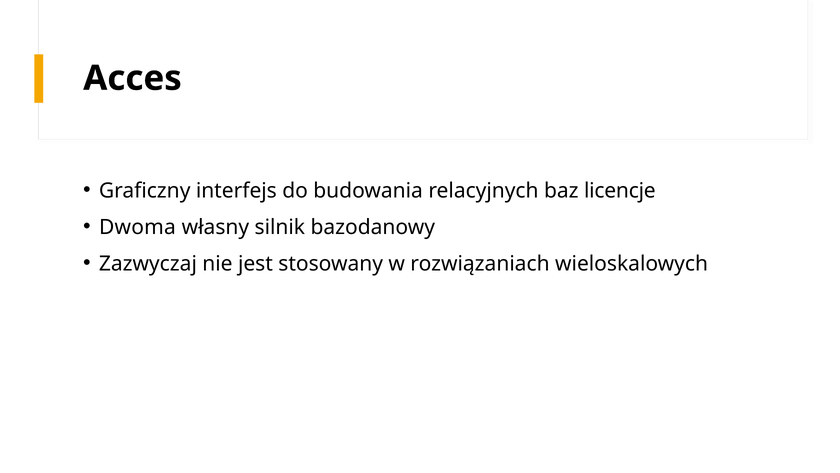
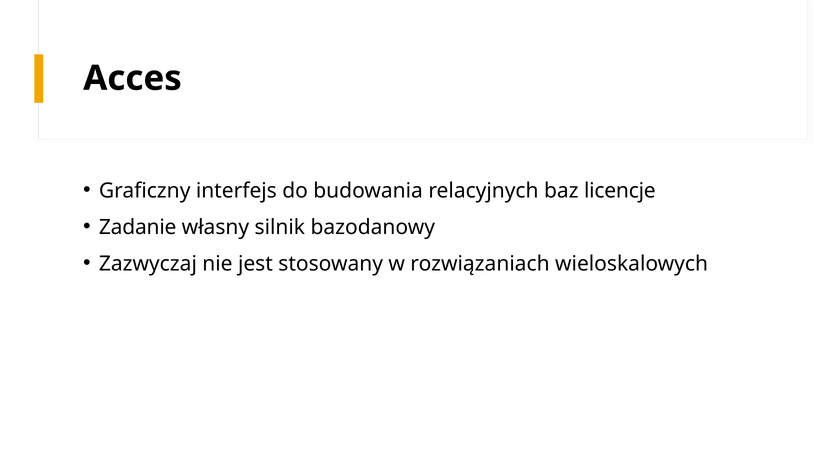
Dwoma: Dwoma -> Zadanie (138, 227)
